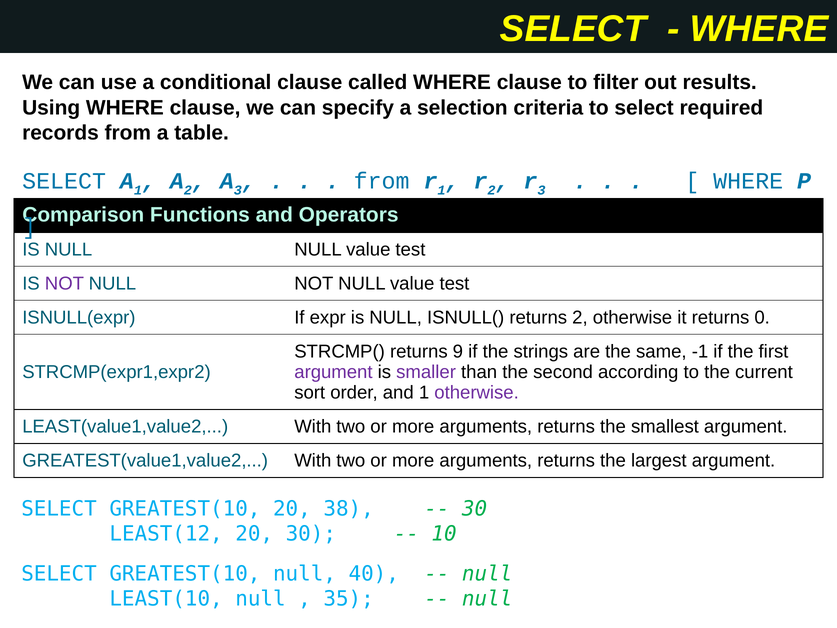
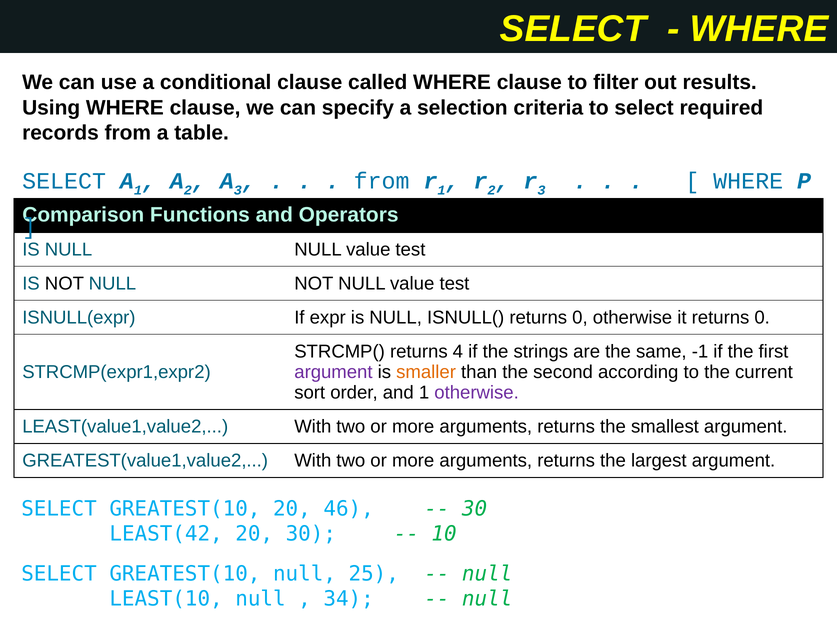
NOT colour: purple -> black (64, 283)
ISNULL( returns 2: 2 -> 0 (580, 317)
9: 9 -> 4 (458, 351)
smaller colour: purple -> orange (426, 372)
38: 38 -> 46 (349, 509)
LEAST(12: LEAST(12 -> LEAST(42 (166, 534)
40: 40 -> 25 (374, 573)
35: 35 -> 34 (349, 599)
